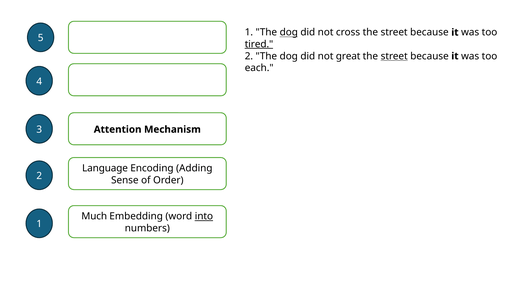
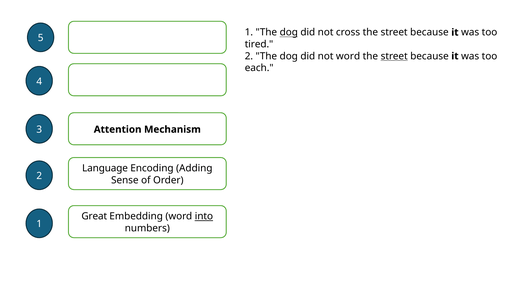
tired underline: present -> none (259, 44)
not great: great -> word (348, 56)
Much: Much -> Great (94, 217)
